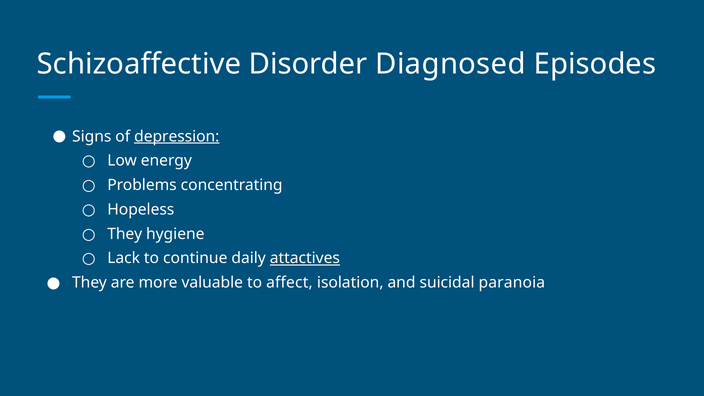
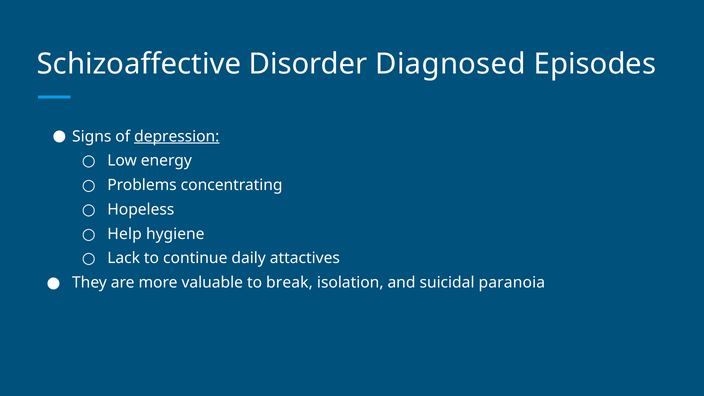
They: They -> Help (125, 234)
attactives underline: present -> none (305, 258)
affect: affect -> break (289, 283)
